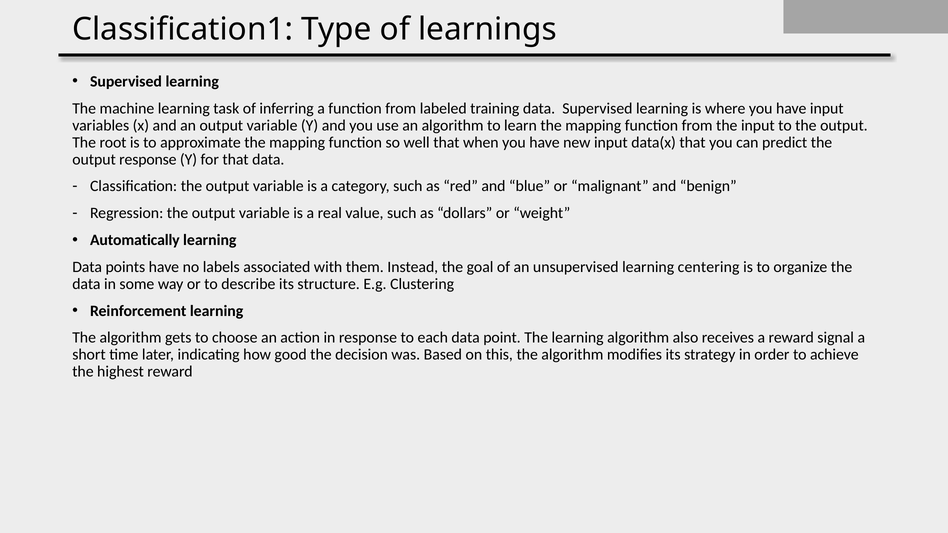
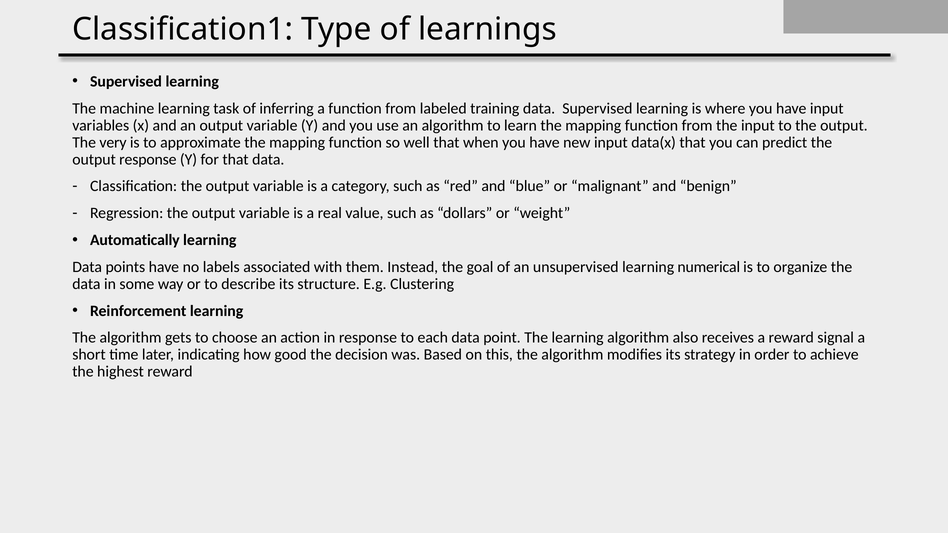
root: root -> very (113, 142)
centering: centering -> numerical (709, 267)
